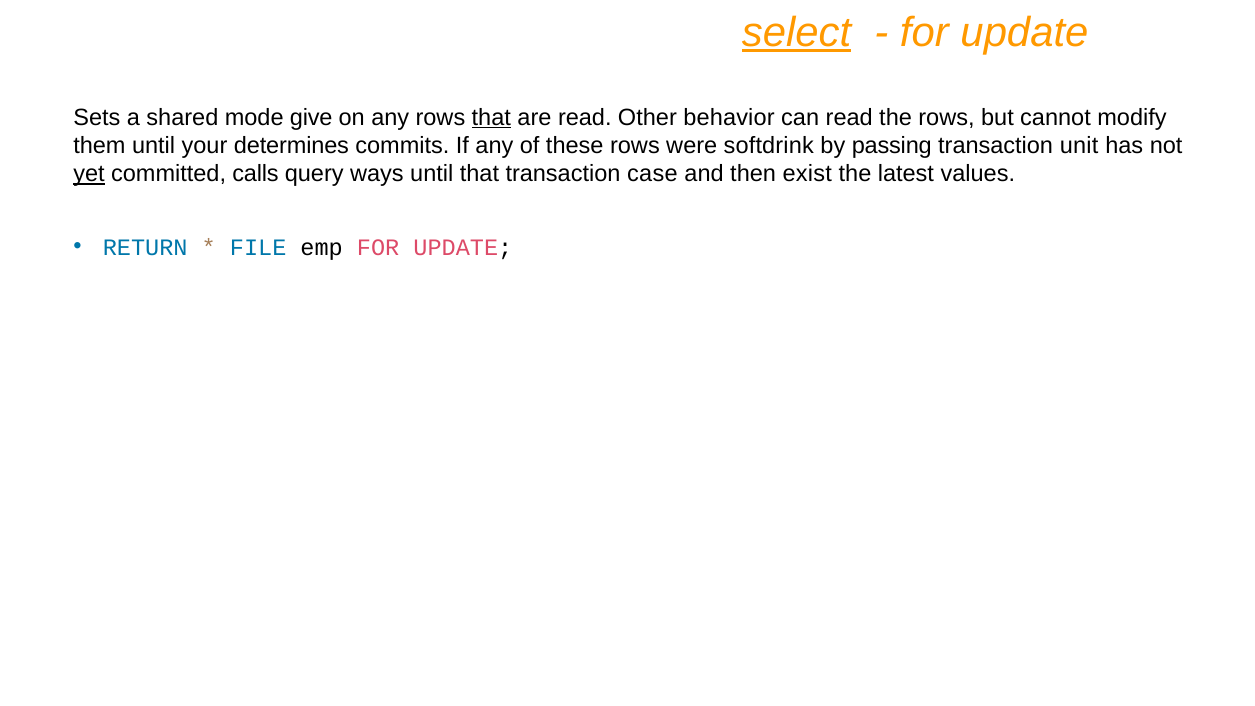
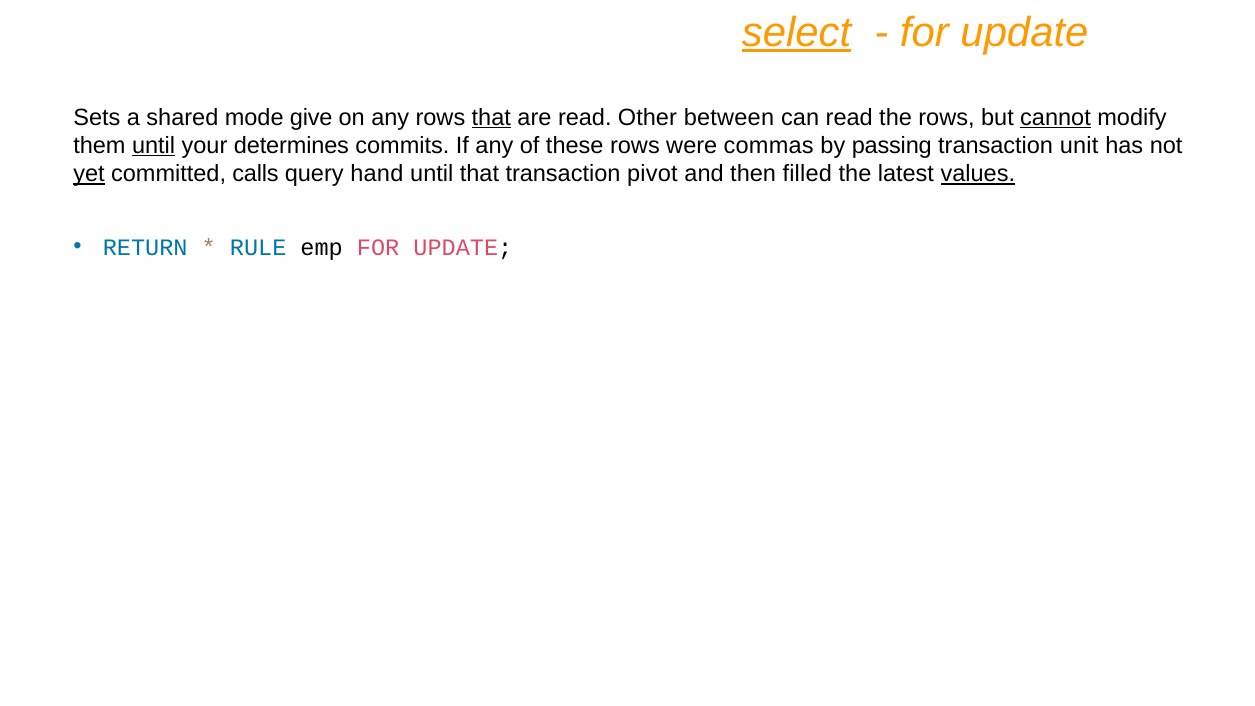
behavior: behavior -> between (729, 117)
cannot underline: none -> present (1056, 117)
until underline: none -> present (154, 145)
softdrink: softdrink -> commas (769, 145)
ways: ways -> hand (377, 174)
case: case -> pivot (652, 174)
exist: exist -> filled (807, 174)
values underline: none -> present (978, 174)
FILE: FILE -> RULE (258, 247)
